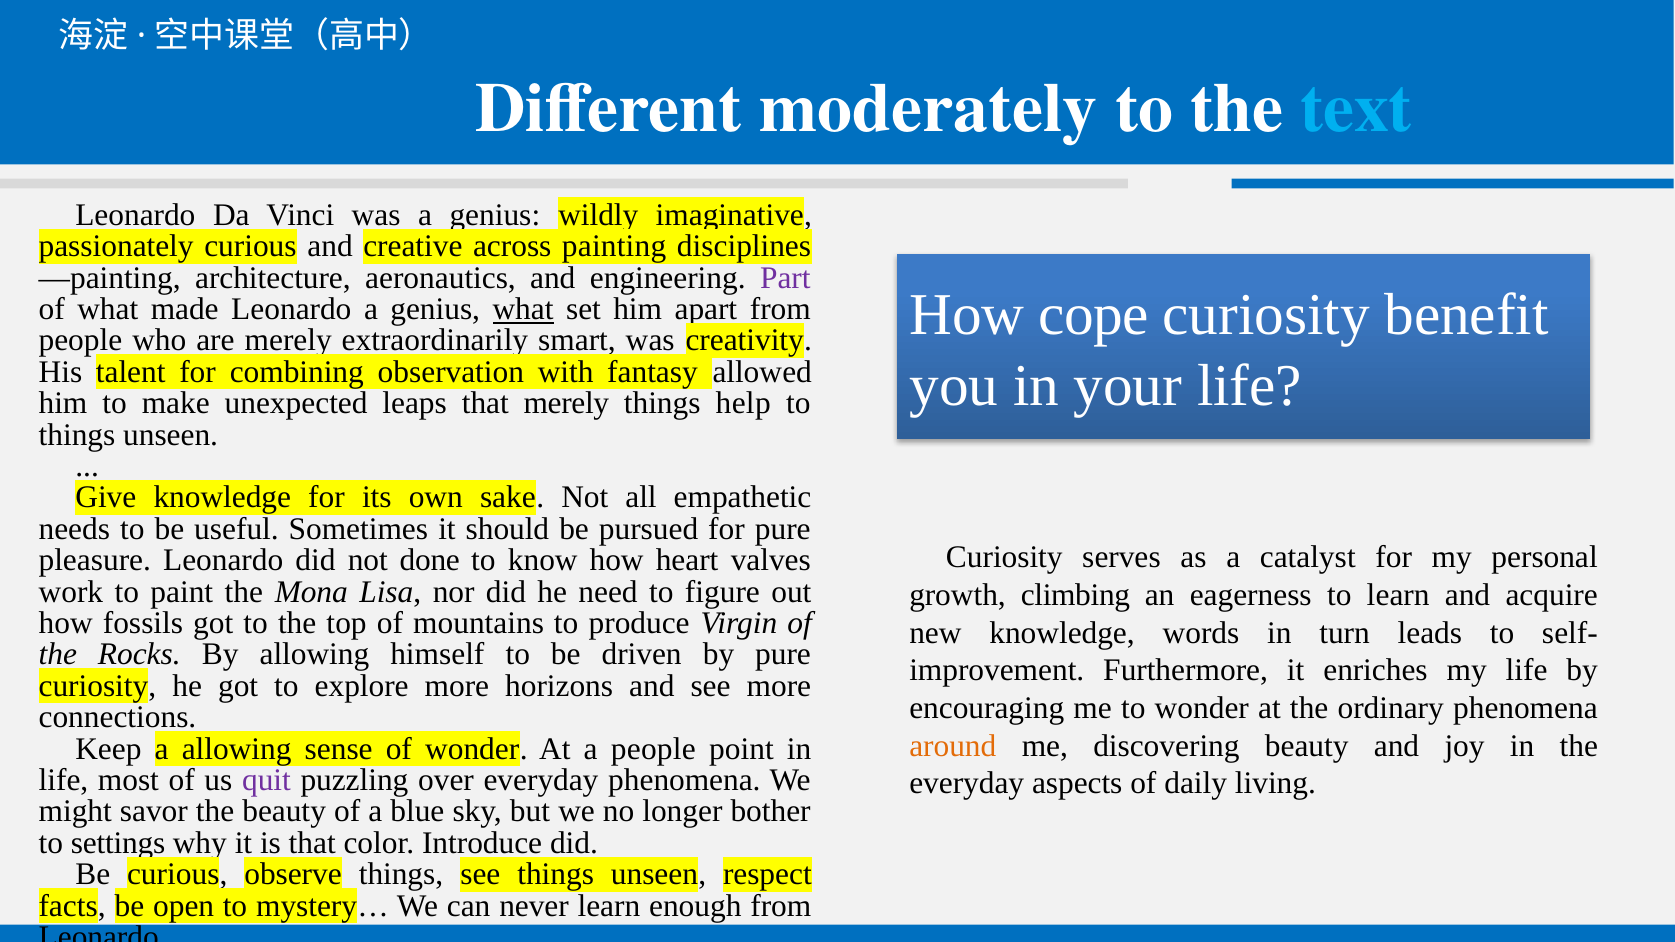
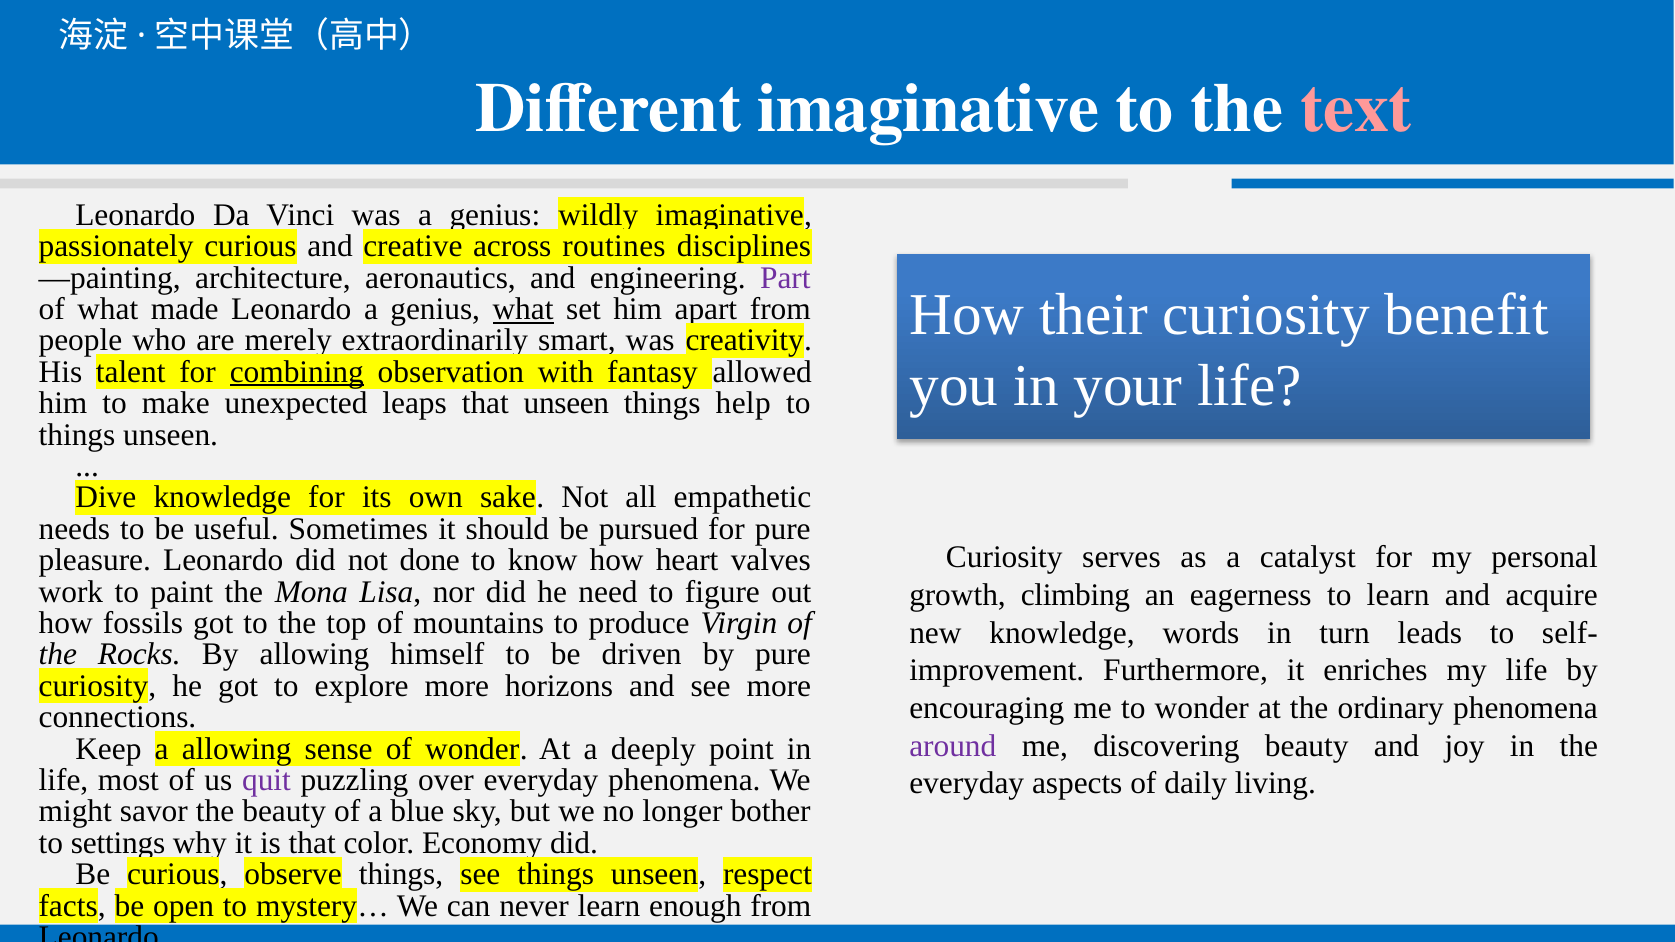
Different moderately: moderately -> imaginative (929, 109)
text colour: light blue -> pink (1356, 109)
painting: painting -> routines (614, 246)
cope: cope -> their (1093, 315)
combining underline: none -> present (297, 372)
that merely: merely -> unseen (566, 403)
Give: Give -> Dive (106, 498)
around colour: orange -> purple (953, 746)
a people: people -> deeply (653, 749)
Introduce: Introduce -> Economy (482, 843)
